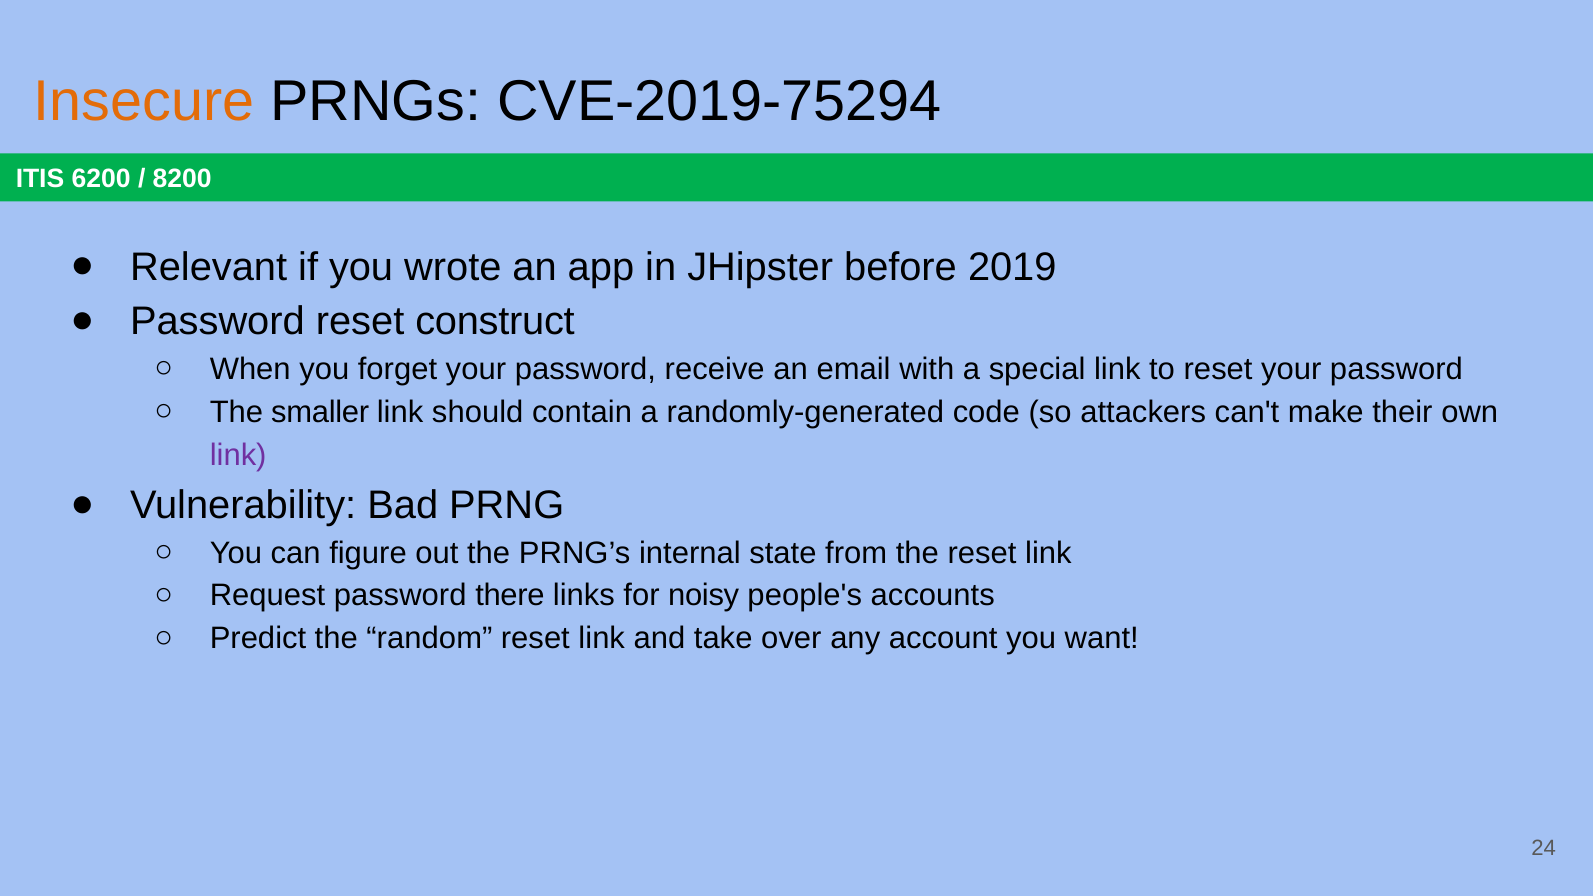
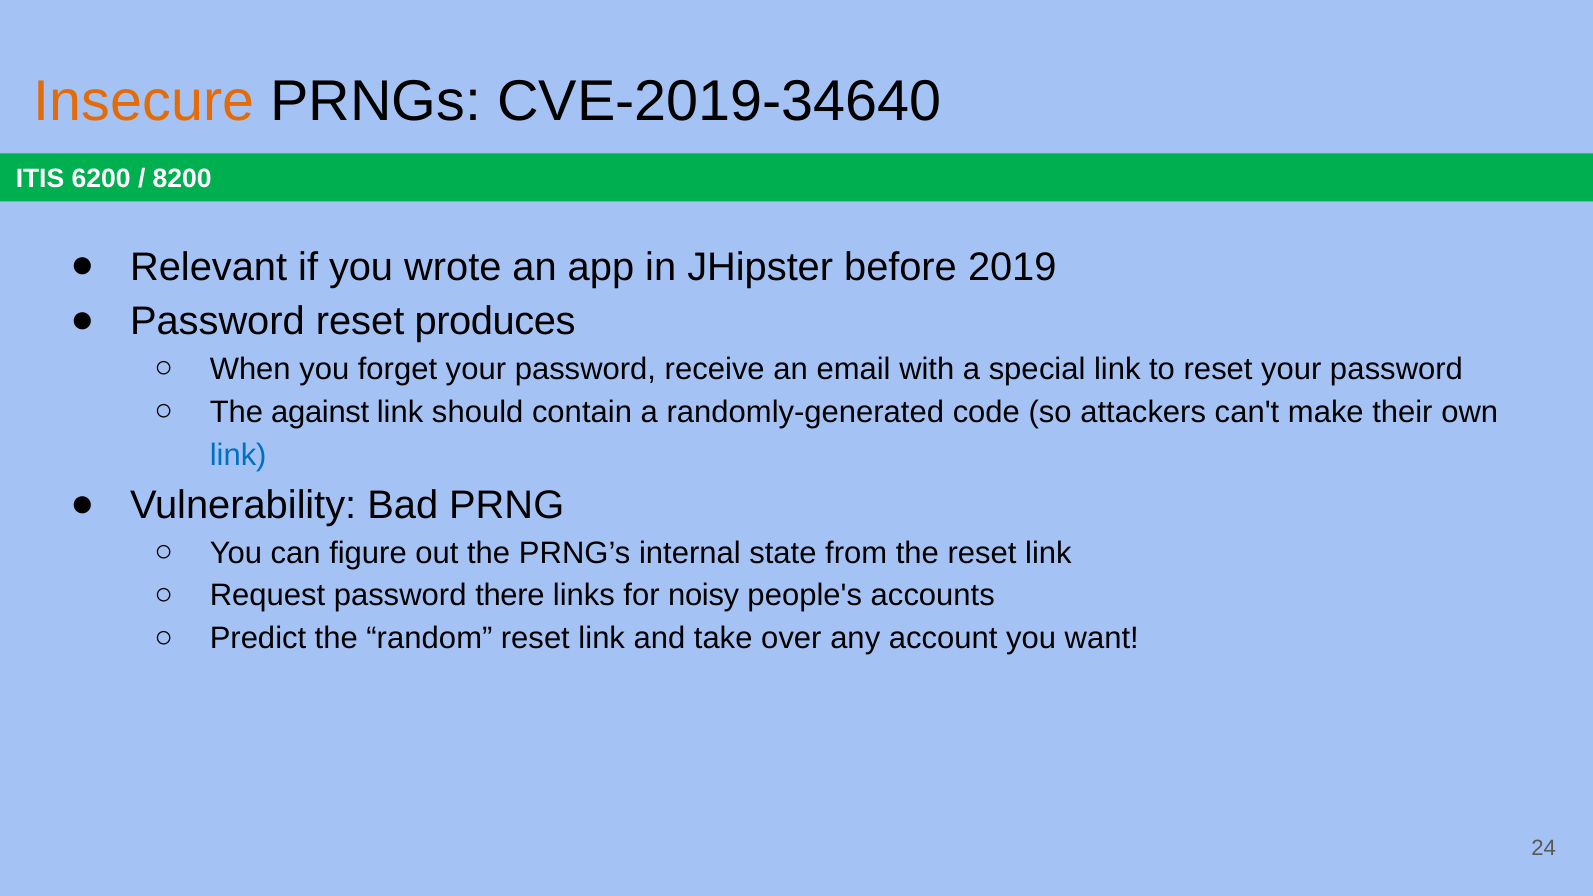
CVE-2019-75294: CVE-2019-75294 -> CVE-2019-34640 (720, 102)
construct: construct -> produces (495, 322)
smaller: smaller -> against (320, 412)
link colour: purple -> blue (238, 455)
